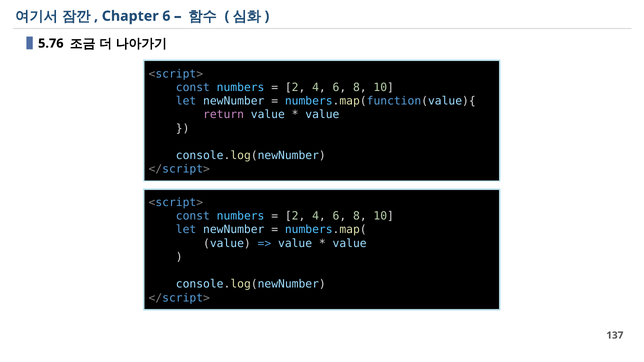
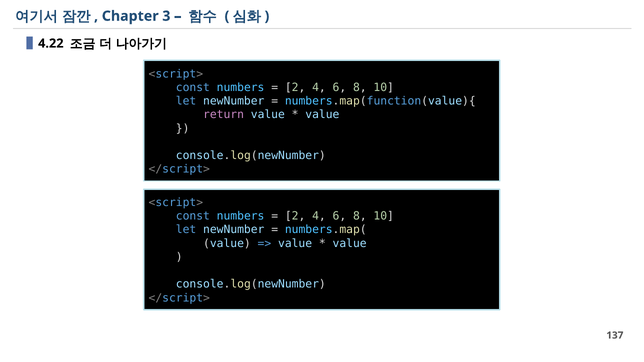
Chapter 6: 6 -> 3 (166, 16)
5.76: 5.76 -> 4.22 (51, 43)
